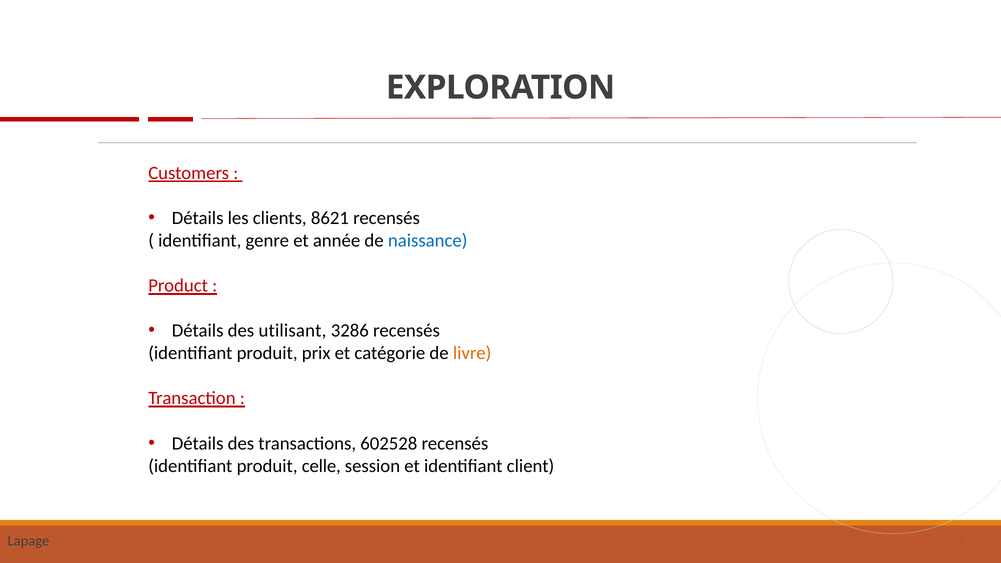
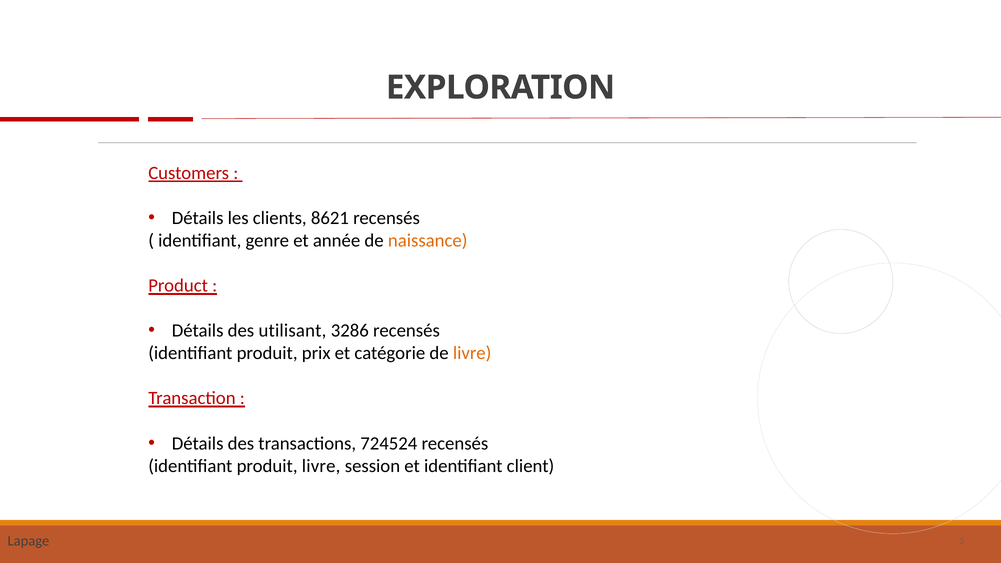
naissance colour: blue -> orange (428, 241)
602528: 602528 -> 724524 (389, 443)
produit celle: celle -> livre (321, 466)
